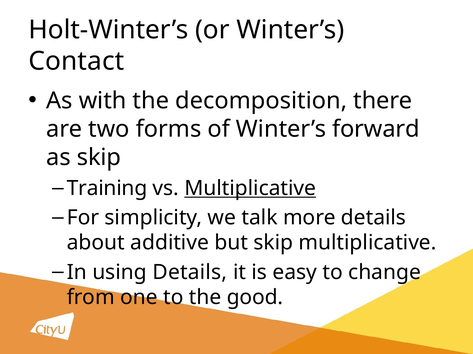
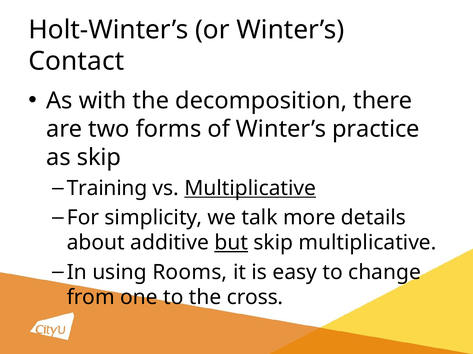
forward: forward -> practice (376, 129)
but underline: none -> present (231, 243)
using Details: Details -> Rooms (190, 273)
good: good -> cross (255, 298)
